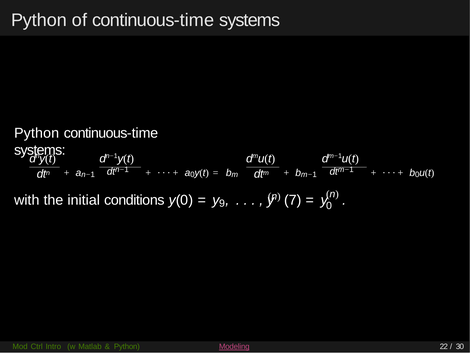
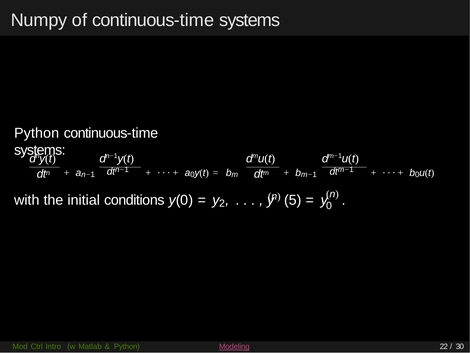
Python: Python -> Numpy (39, 20)
9: 9 -> 2 (222, 203)
7: 7 -> 5 (293, 200)
